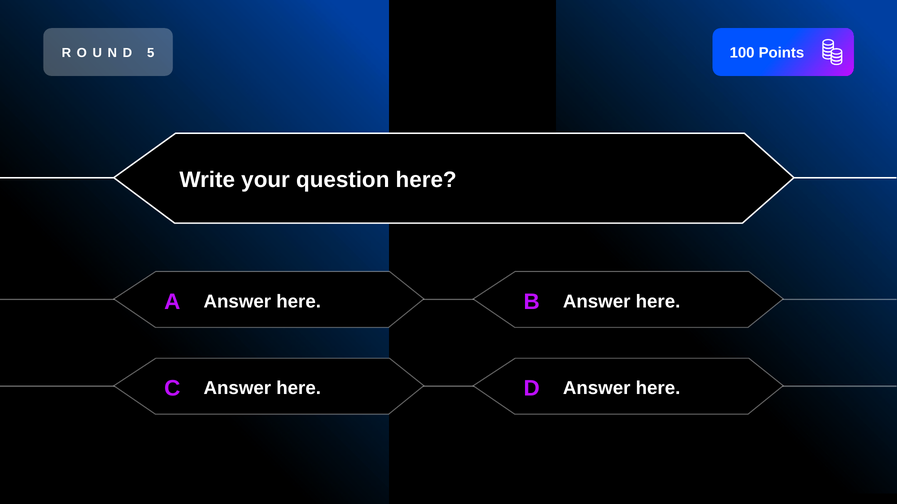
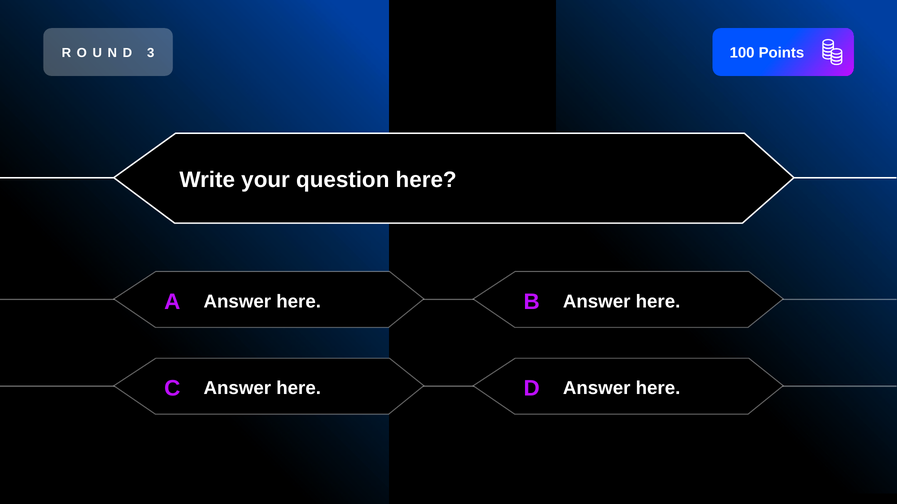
5: 5 -> 3 (151, 53)
